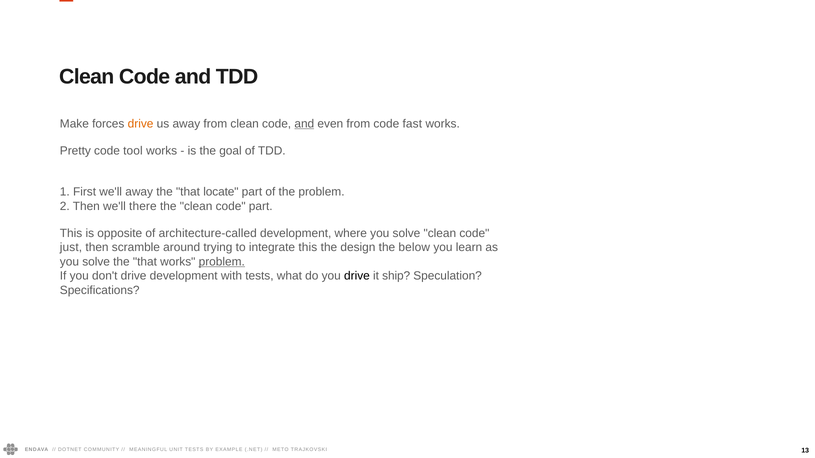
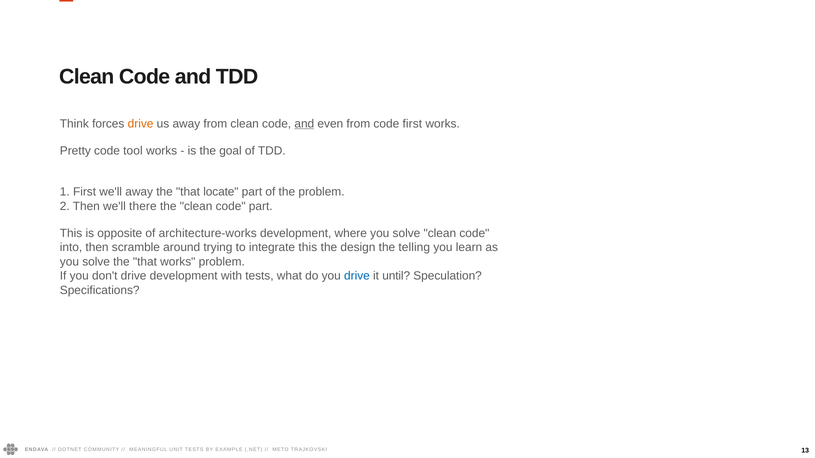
Make: Make -> Think (74, 124)
code fast: fast -> first (412, 124)
architecture-called: architecture-called -> architecture-works (208, 233)
just: just -> into (71, 248)
below: below -> telling (414, 248)
problem underline: present -> none (222, 262)
drive colour: black -> blue (357, 276)
ship: ship -> until (396, 276)
